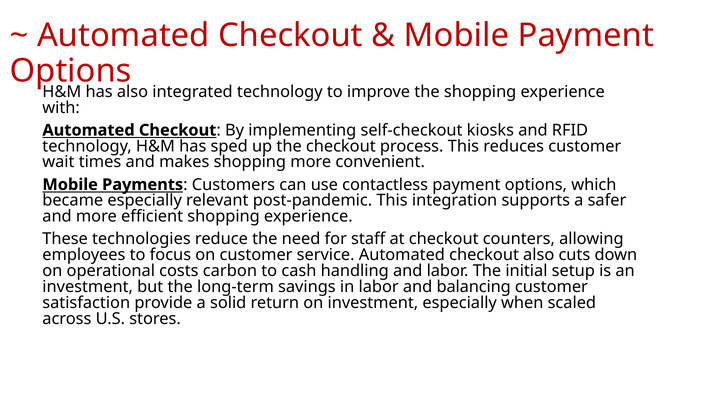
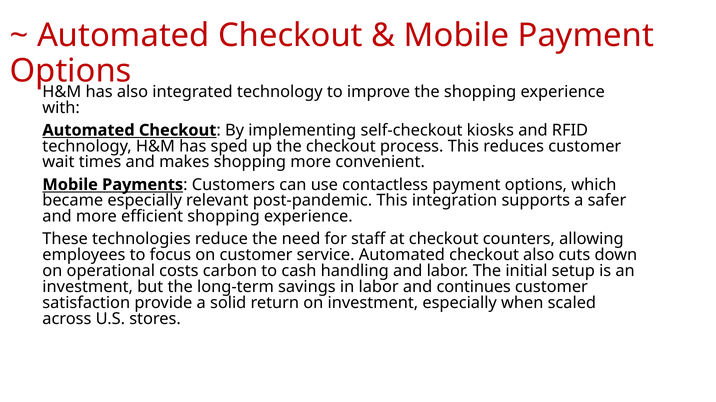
balancing: balancing -> continues (474, 287)
